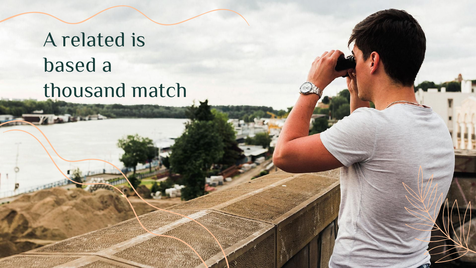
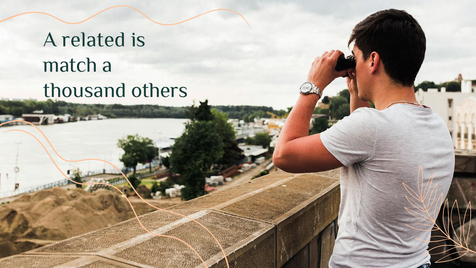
based: based -> match (70, 65)
match: match -> others (160, 90)
